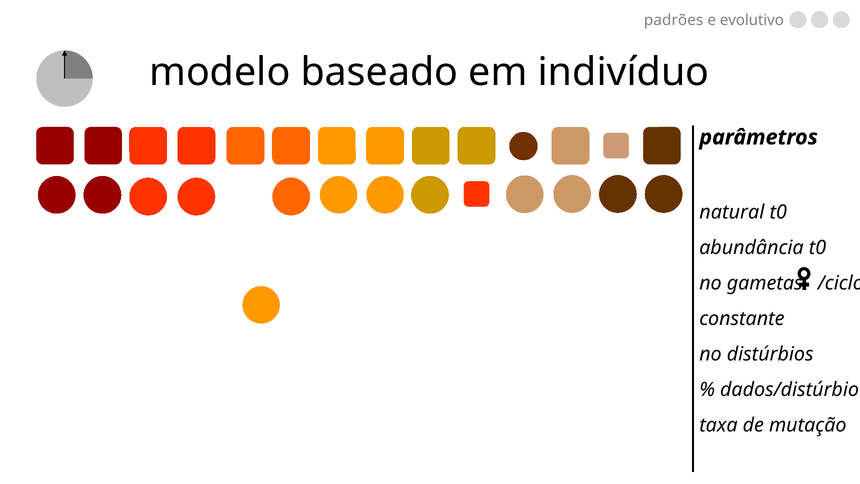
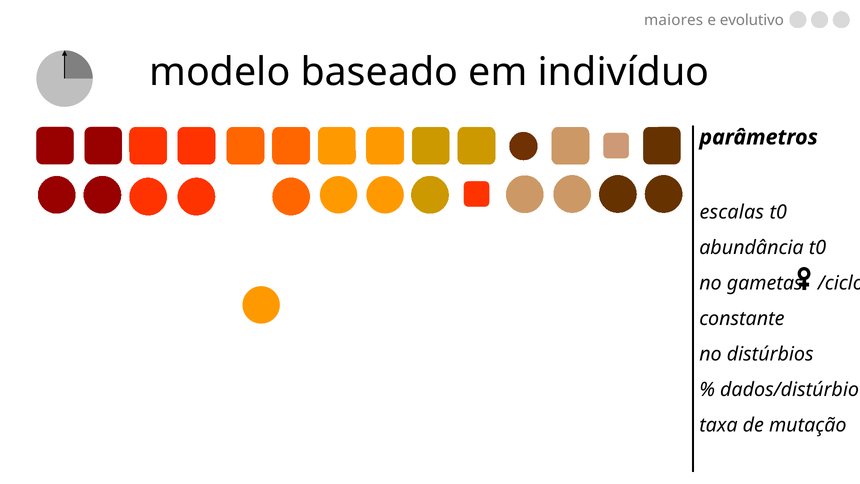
padrões: padrões -> maiores (674, 20)
natural: natural -> escalas (732, 212)
